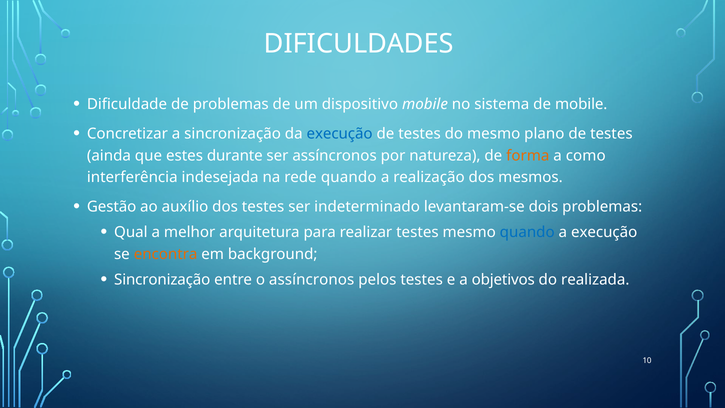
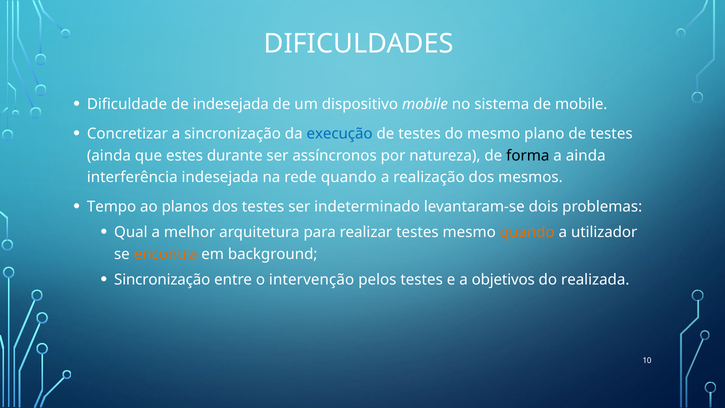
de problemas: problemas -> indesejada (231, 104)
forma colour: orange -> black (528, 156)
a como: como -> ainda (586, 156)
Gestão: Gestão -> Tempo (112, 207)
auxílio: auxílio -> planos (185, 207)
quando colour: blue -> orange (527, 232)
a execução: execução -> utilizador (604, 232)
o assíncronos: assíncronos -> intervenção (312, 279)
